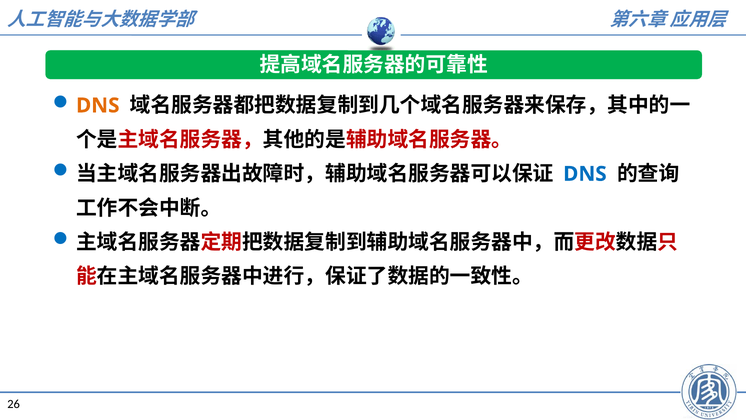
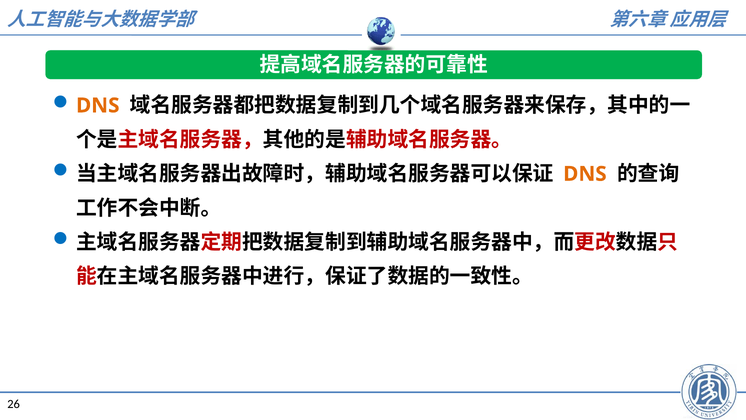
DNS colour: blue -> orange (585, 174)
